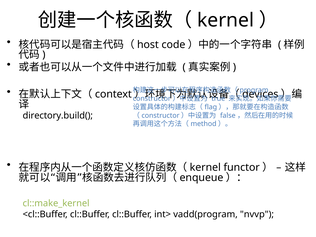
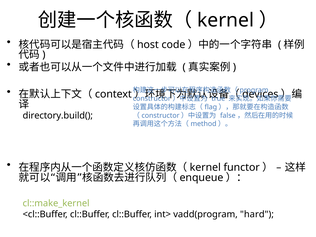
nvvp: nvvp -> hard (257, 214)
